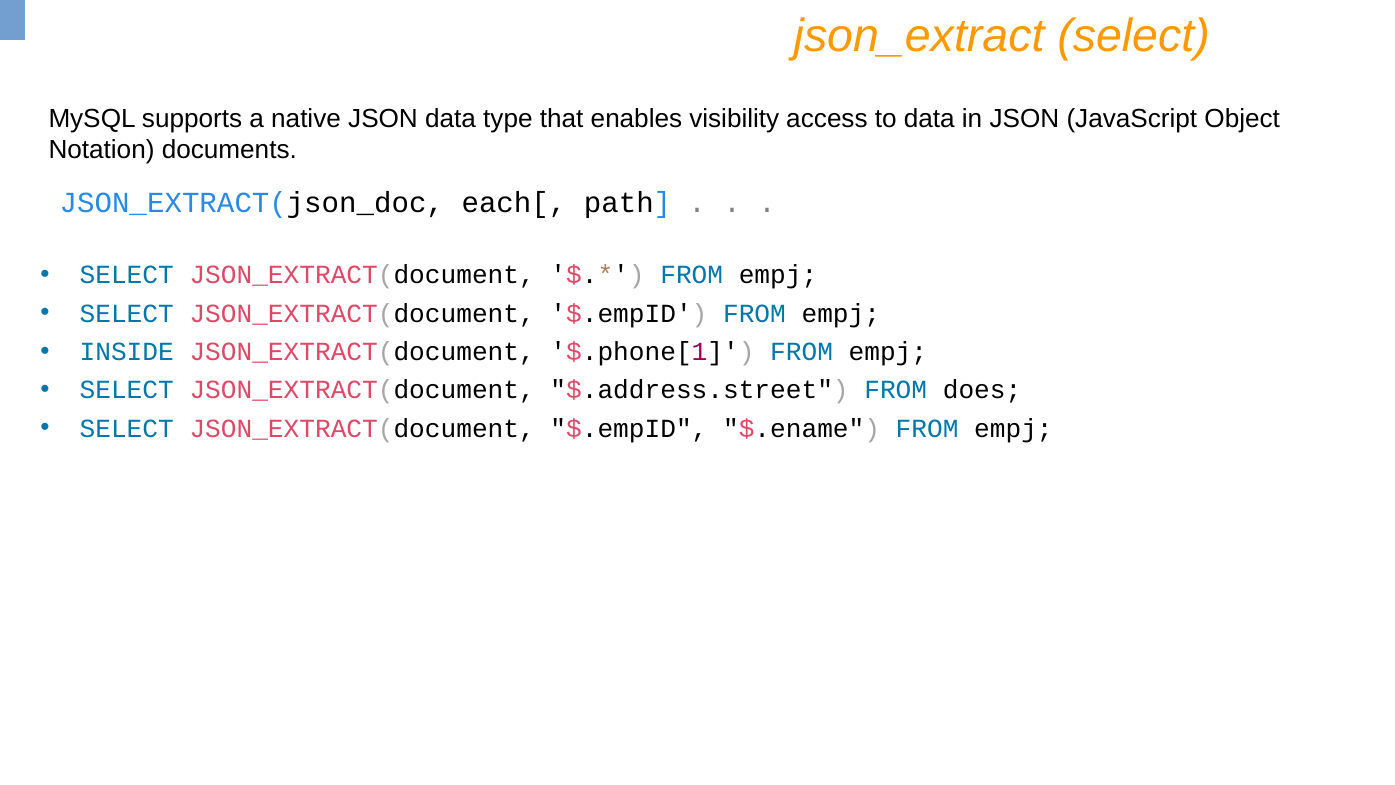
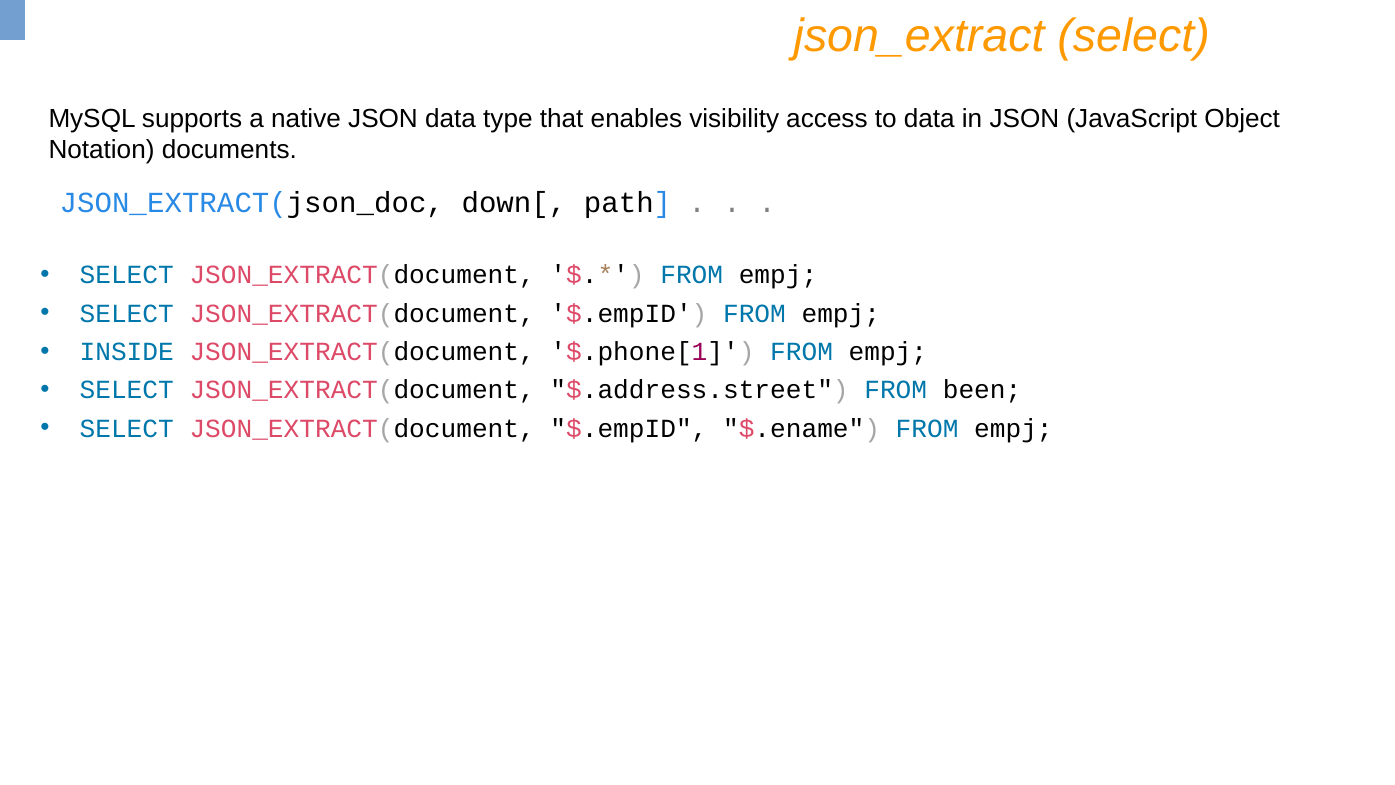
each[: each[ -> down[ (514, 203)
does: does -> been (982, 390)
